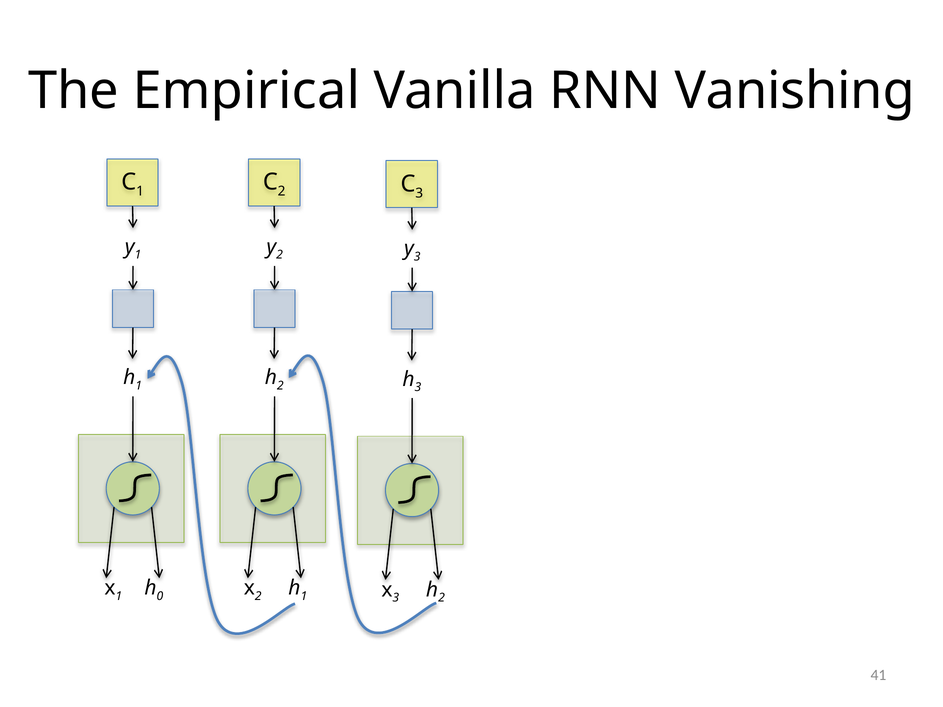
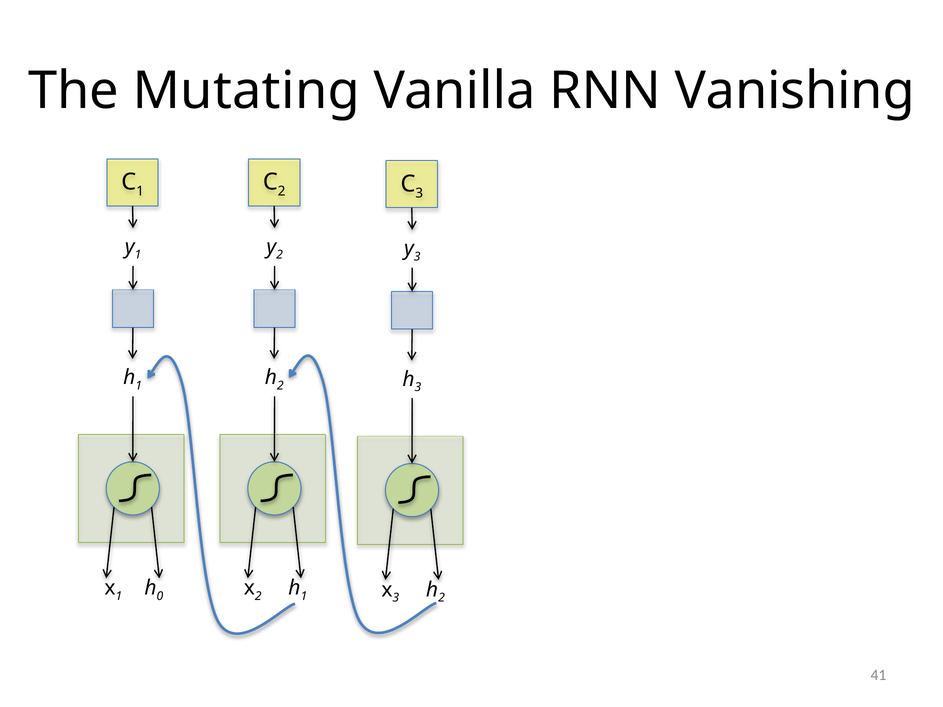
Empirical: Empirical -> Mutating (246, 91)
